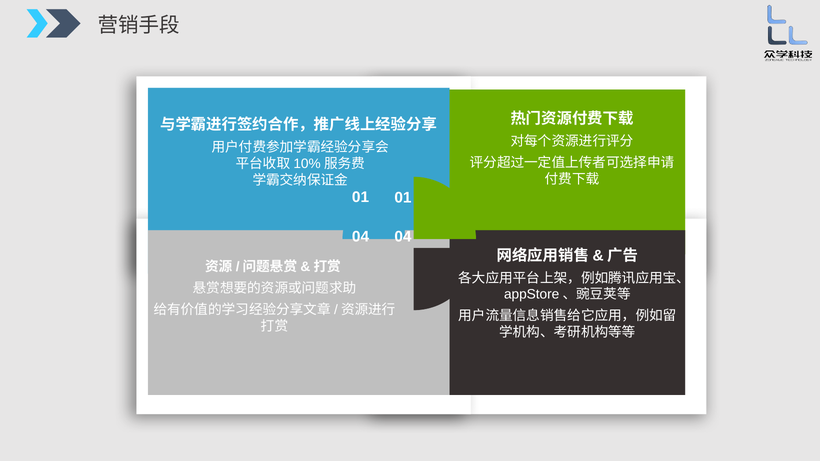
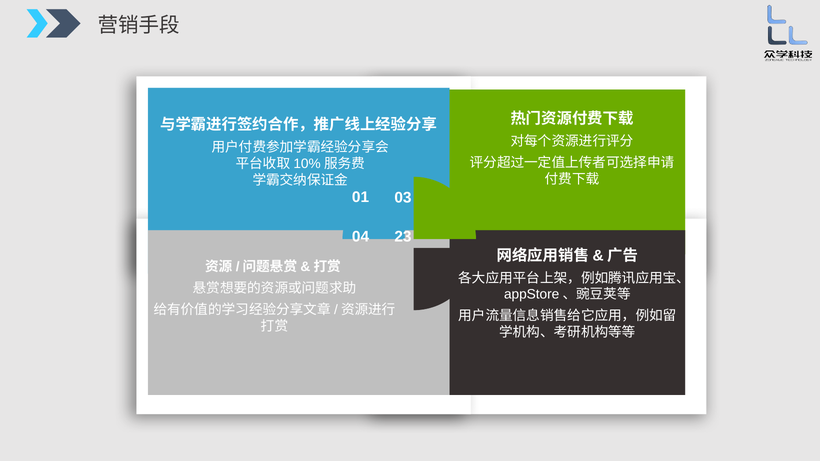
01 01: 01 -> 03 (403, 198)
04 04: 04 -> 23 (403, 237)
